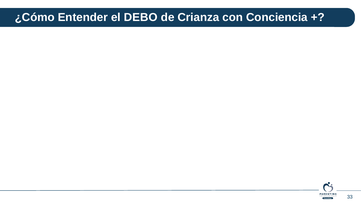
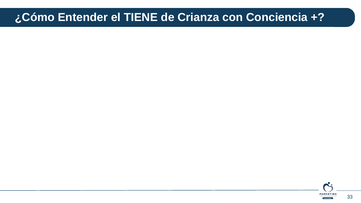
DEBO: DEBO -> TIENE (141, 17)
